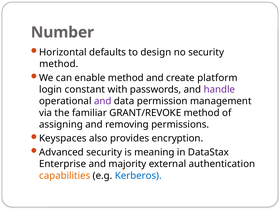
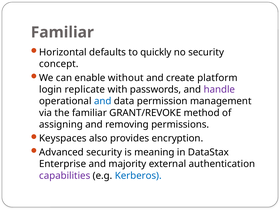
Number: Number -> Familiar (62, 32)
design: design -> quickly (156, 52)
method: method -> concept (59, 64)
enable method: method -> without (126, 78)
constant: constant -> replicate (85, 89)
and colour: purple -> blue (103, 101)
capabilities colour: orange -> purple (65, 176)
